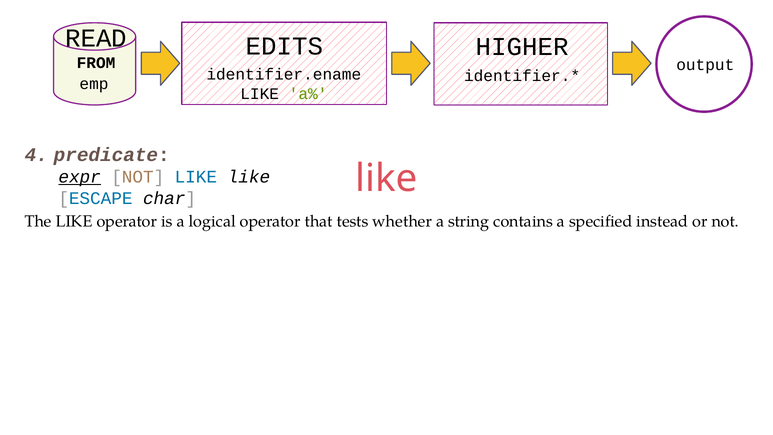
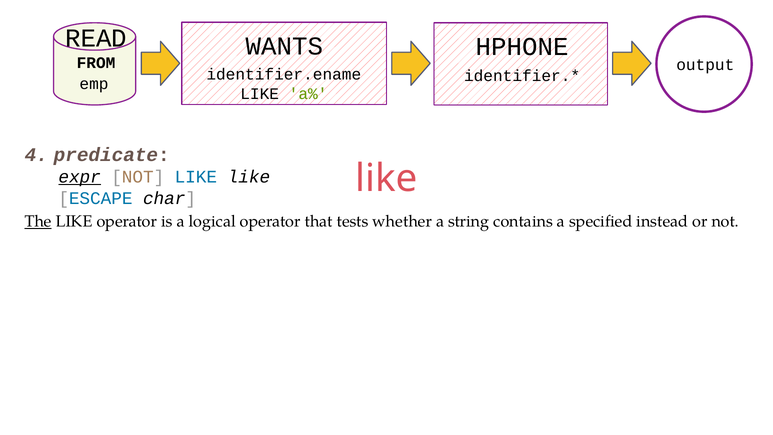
EDITS: EDITS -> WANTS (284, 46)
HIGHER: HIGHER -> HPHONE (522, 47)
The underline: none -> present (38, 221)
